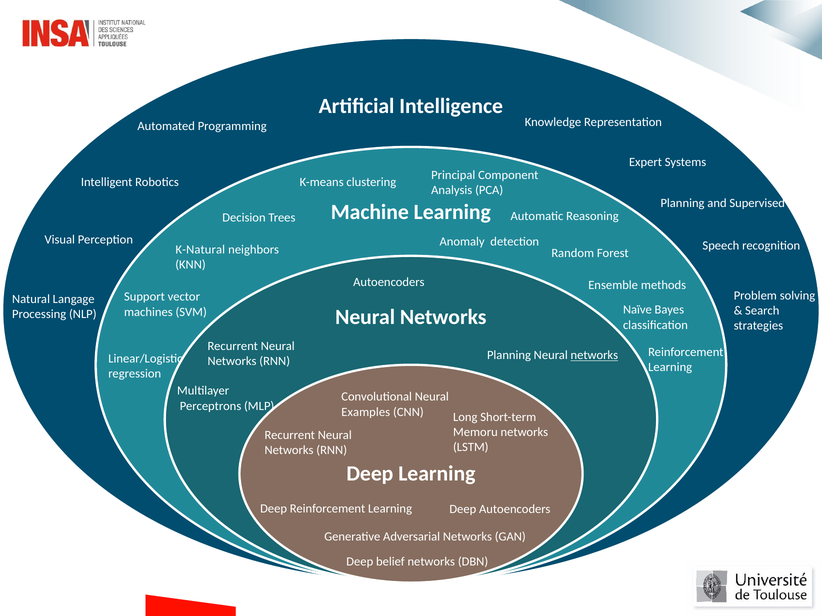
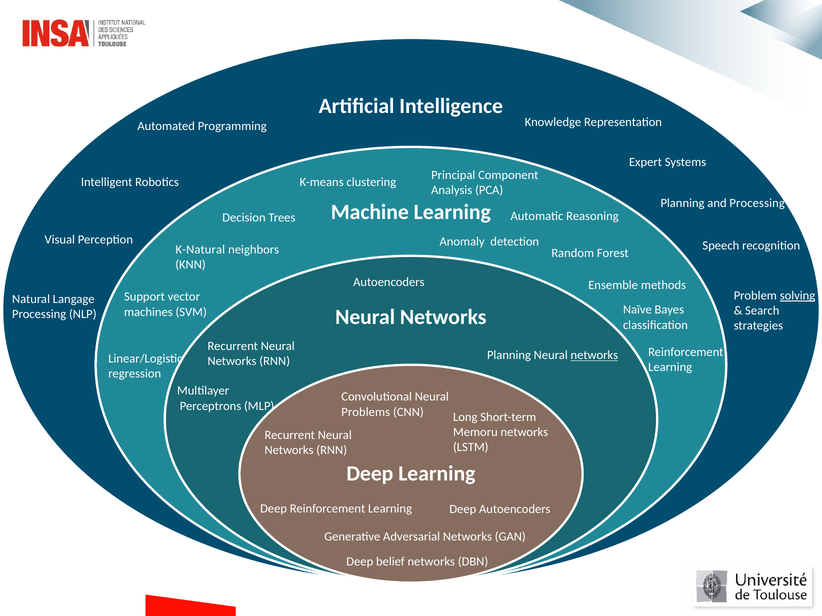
and Supervised: Supervised -> Processing (757, 203)
solving underline: none -> present (797, 296)
Examples: Examples -> Problems (366, 412)
